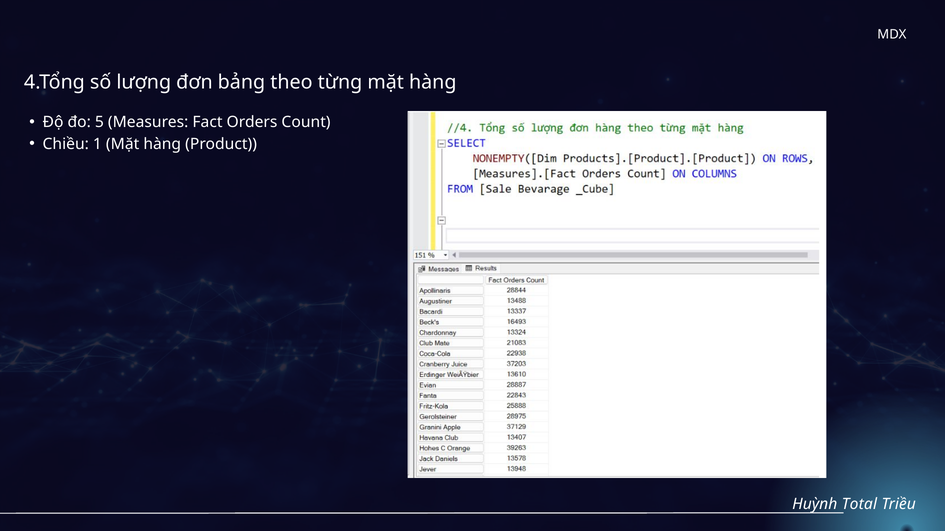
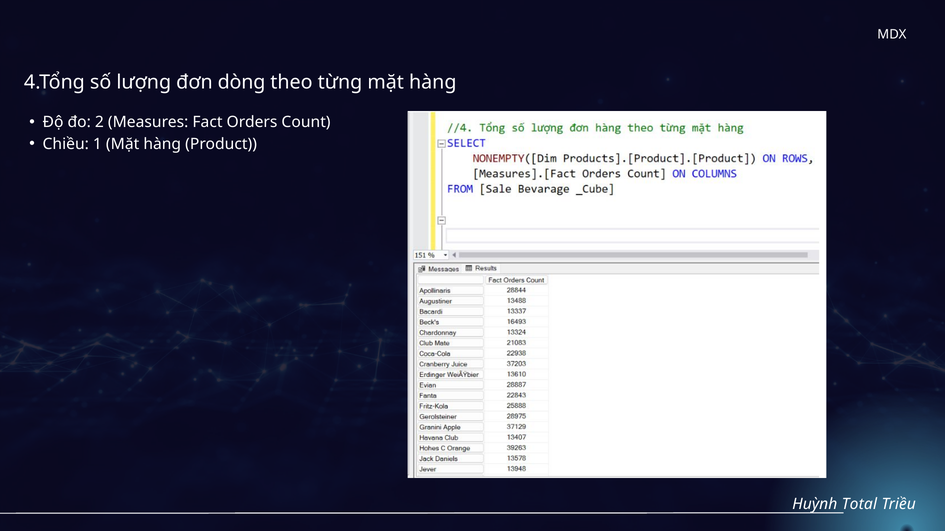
bảng: bảng -> dòng (242, 82)
5: 5 -> 2 (99, 122)
